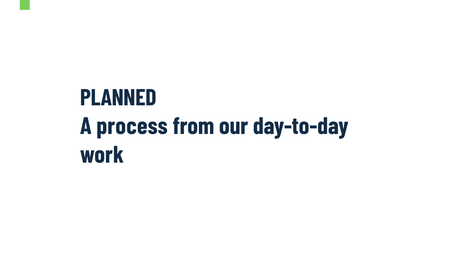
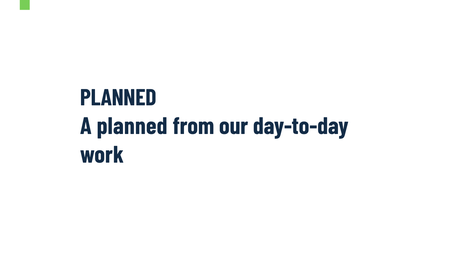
A process: process -> planned (132, 126)
